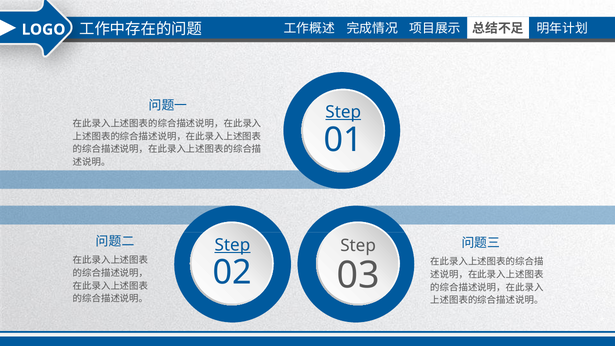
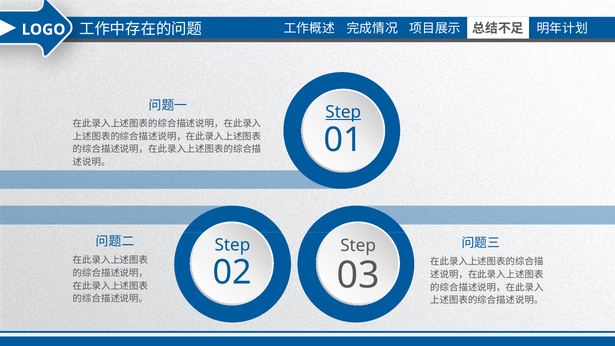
Step underline: present -> none (232, 245)
